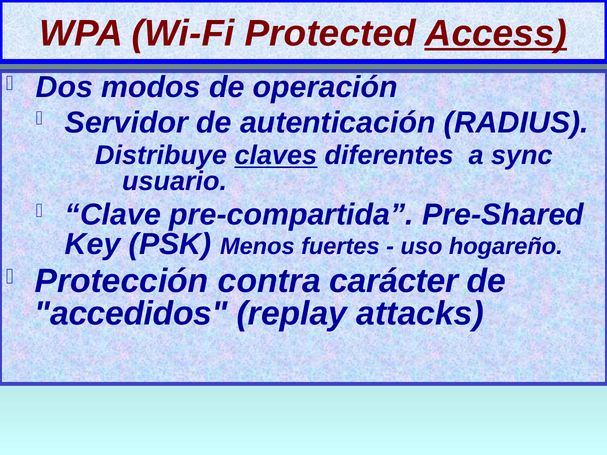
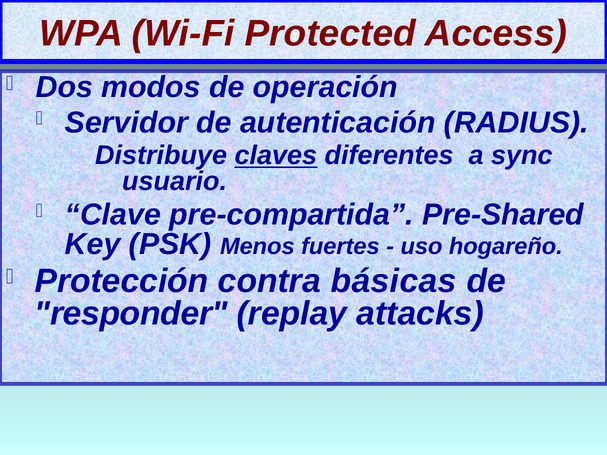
Access underline: present -> none (496, 33)
carácter: carácter -> básicas (394, 282)
accedidos: accedidos -> responder (131, 314)
